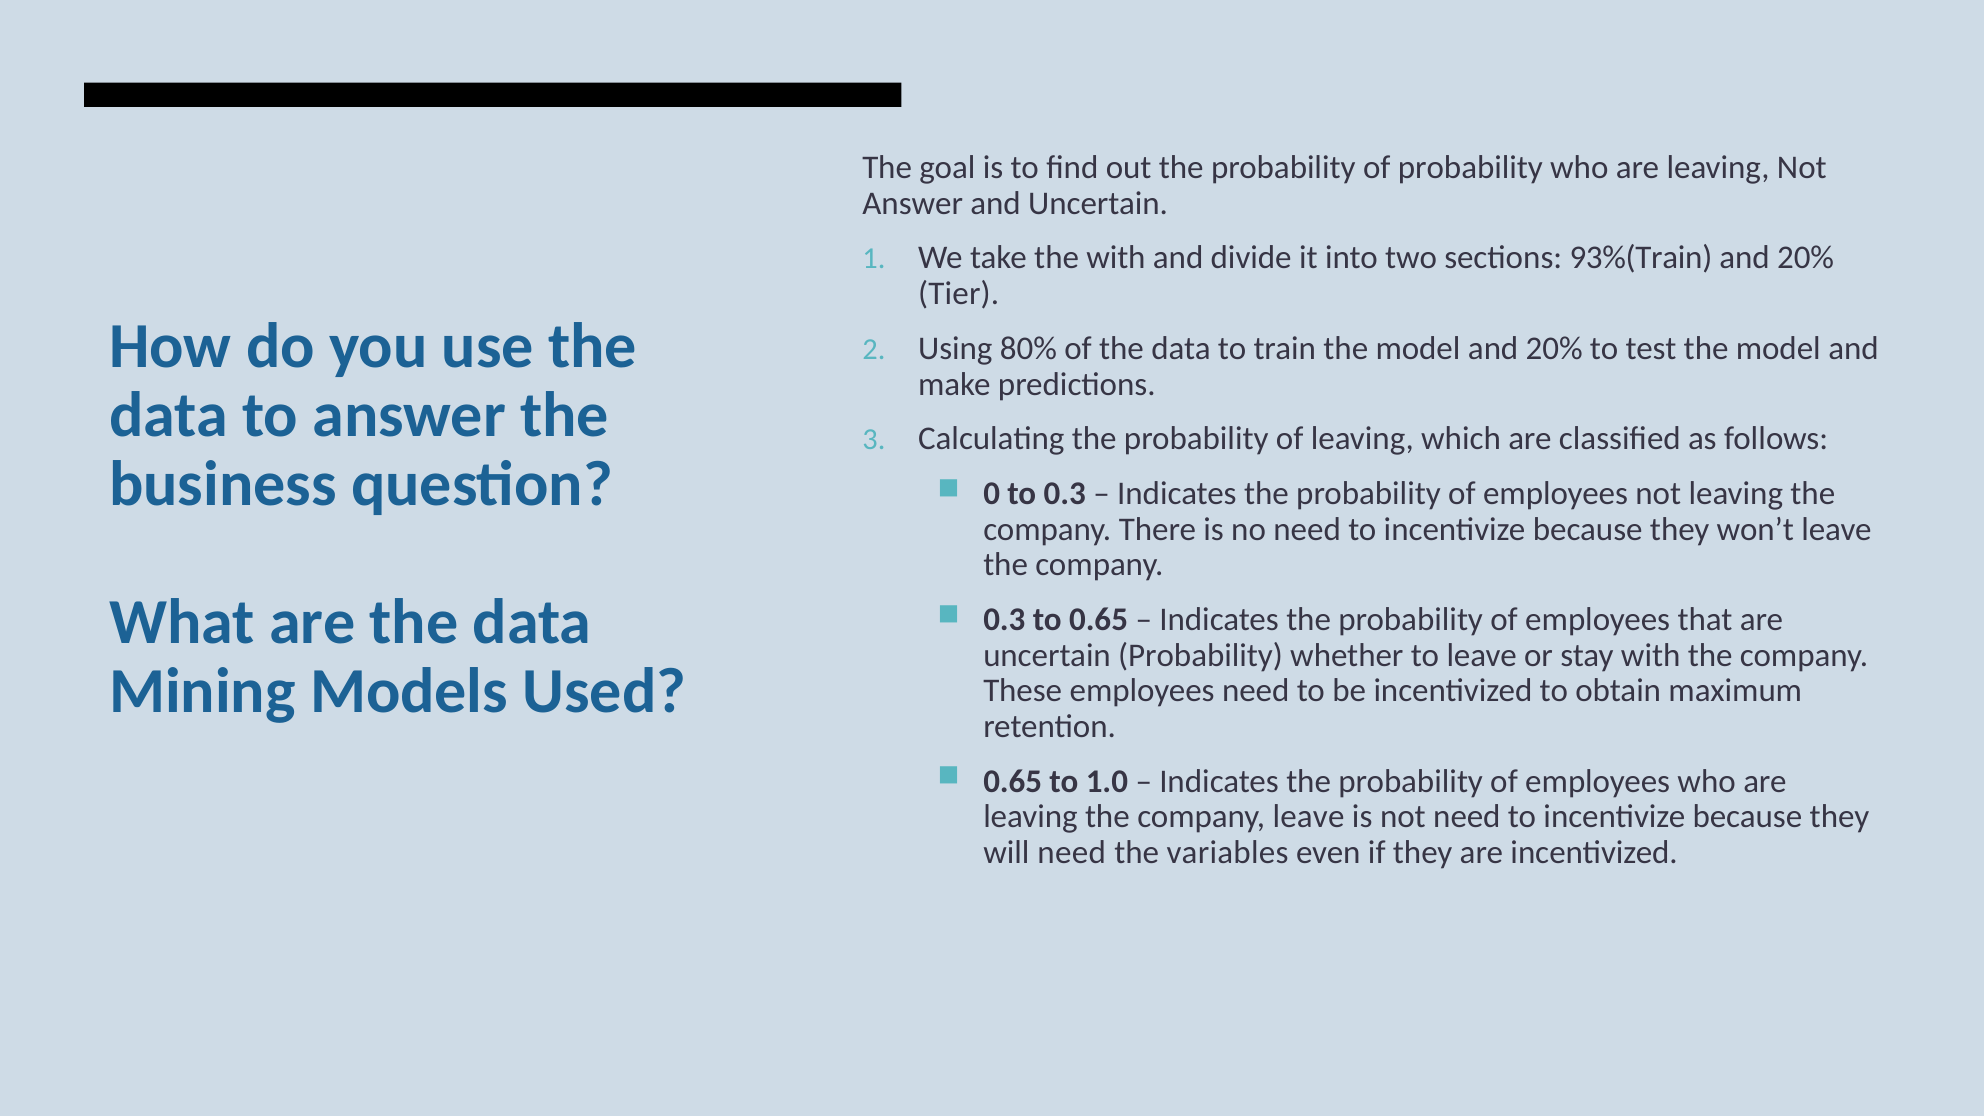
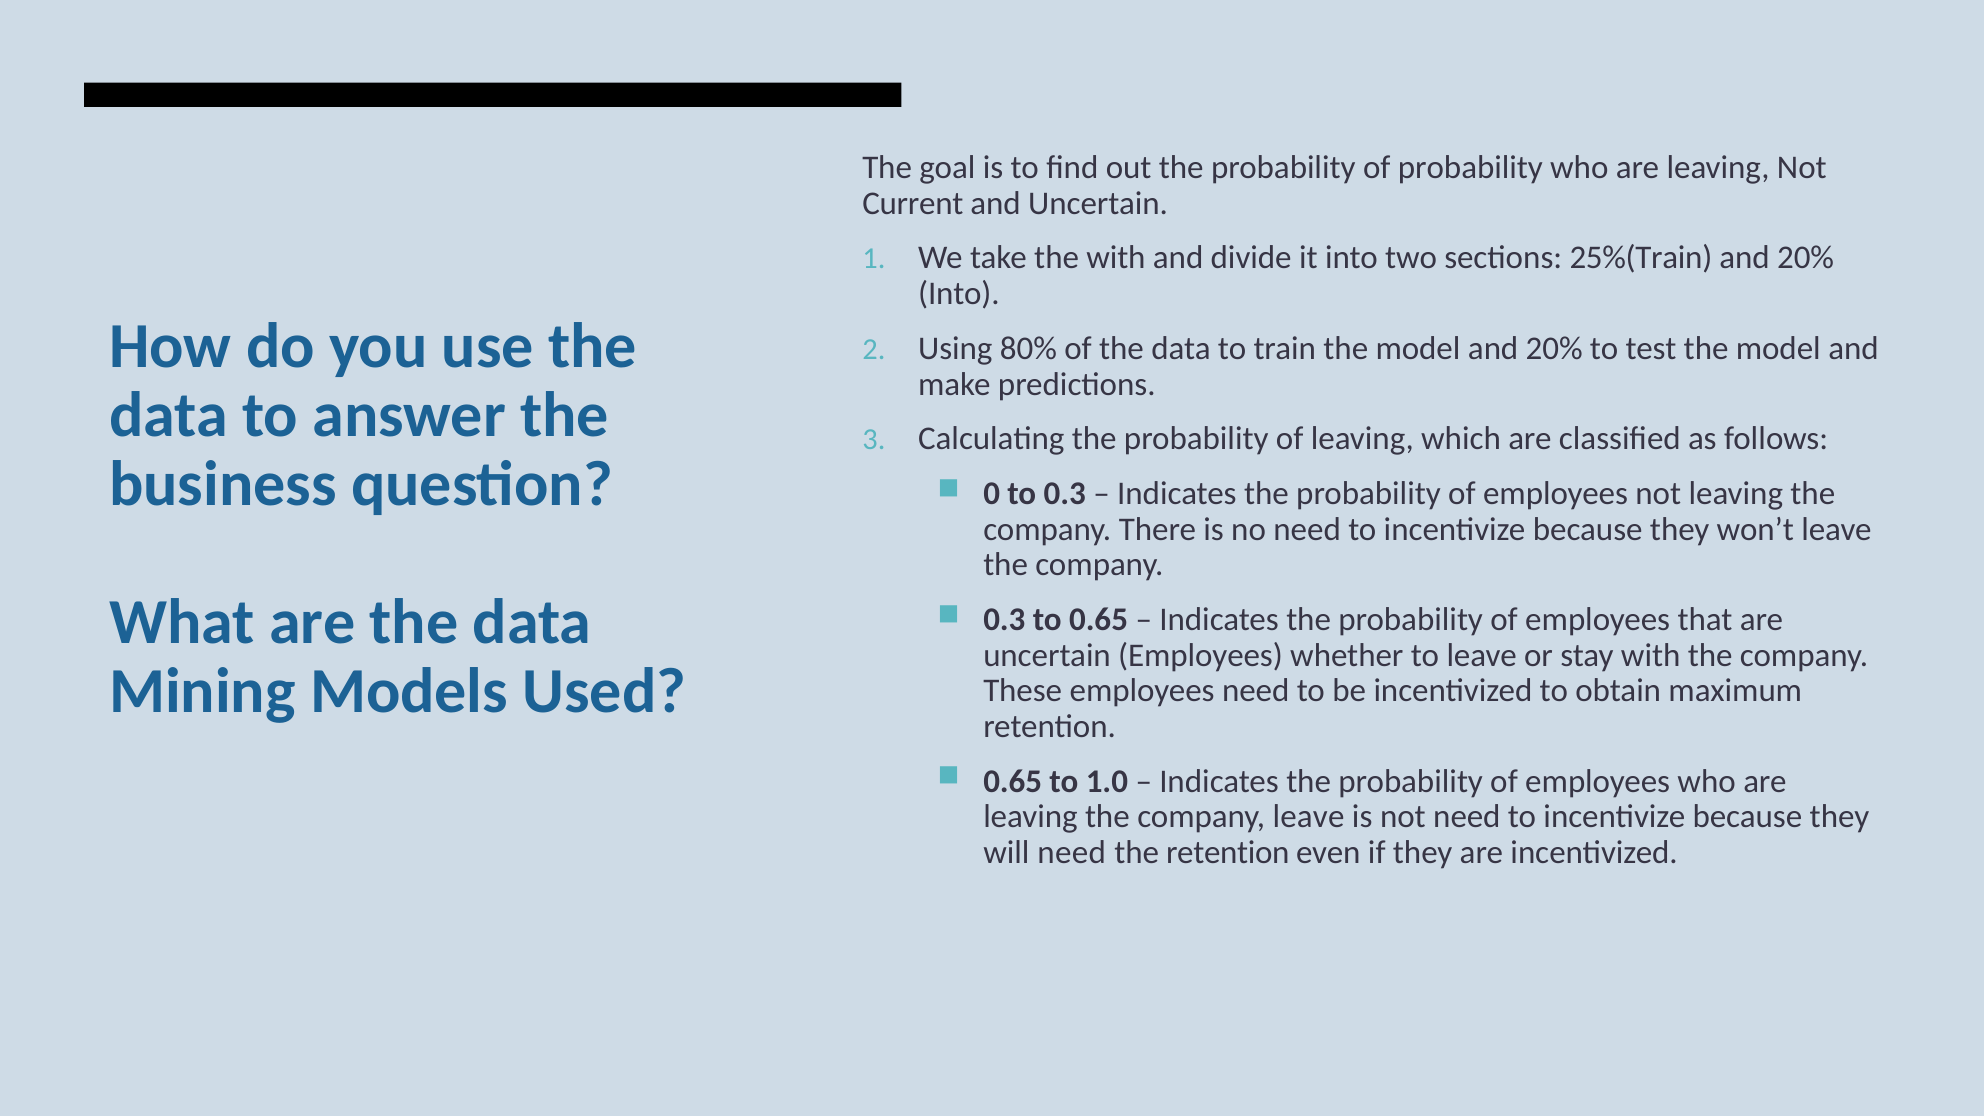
Answer: Answer -> Current (913, 203)
93%(Train: 93%(Train -> 25%(Train (1641, 258)
Tier: Tier -> Into (959, 294)
uncertain Probability: Probability -> Employees (1201, 655)
the variables: variables -> retention (1228, 853)
